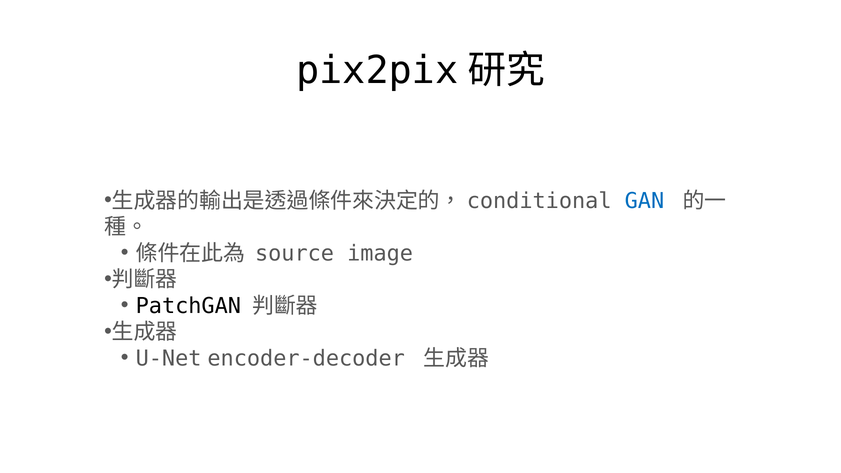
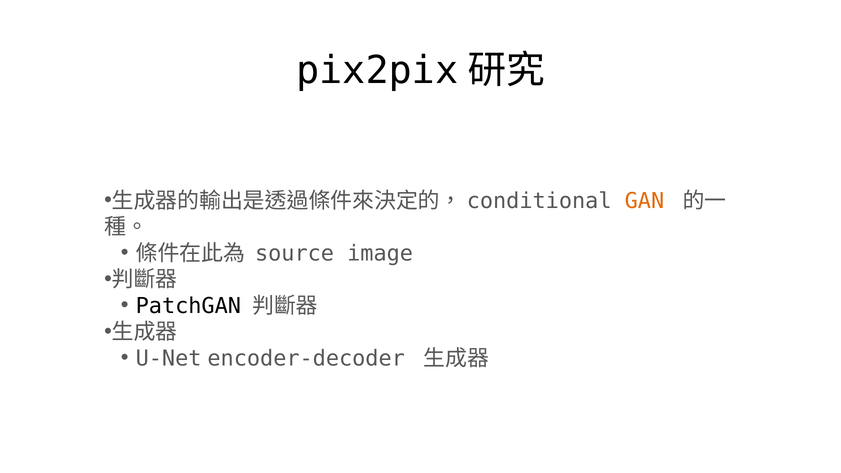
GAN colour: blue -> orange (644, 201)
